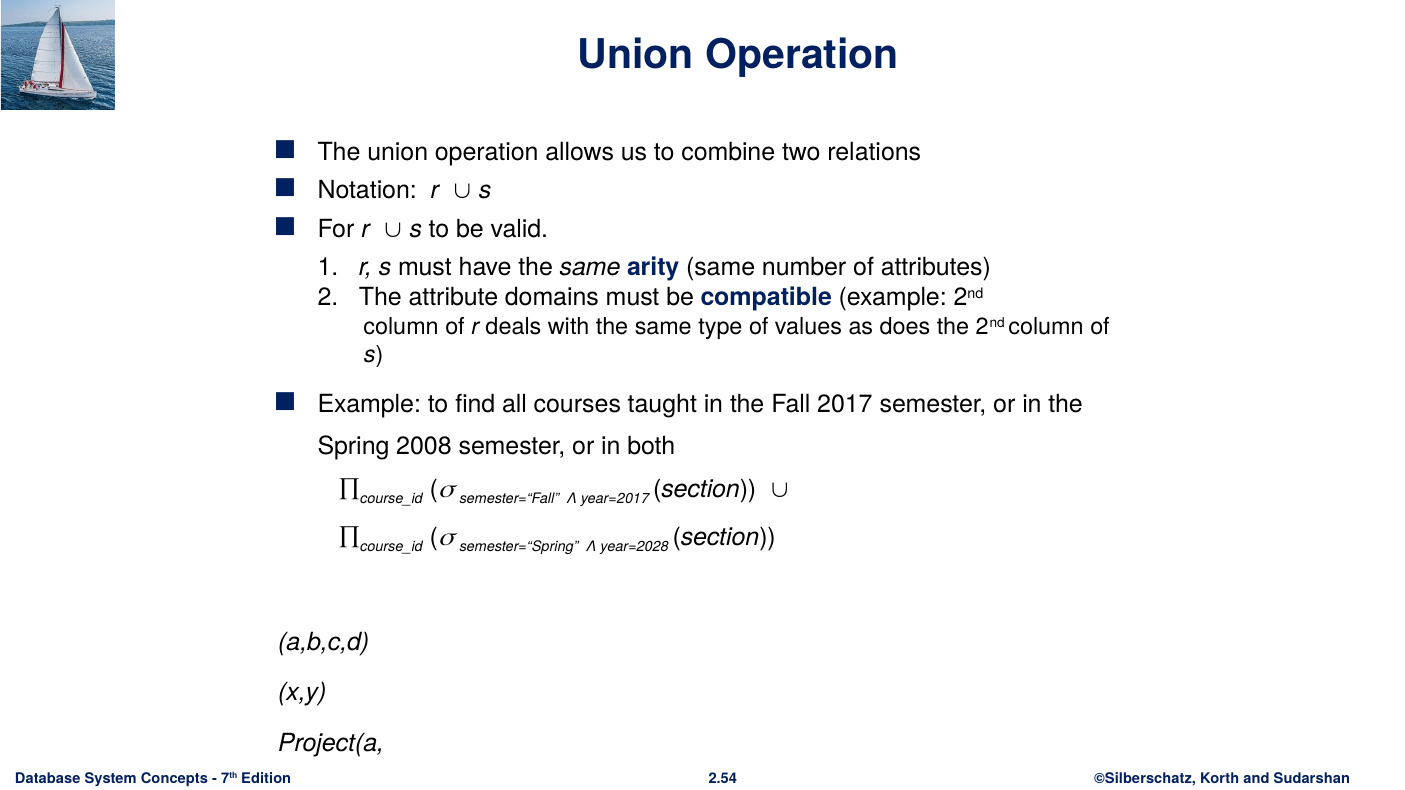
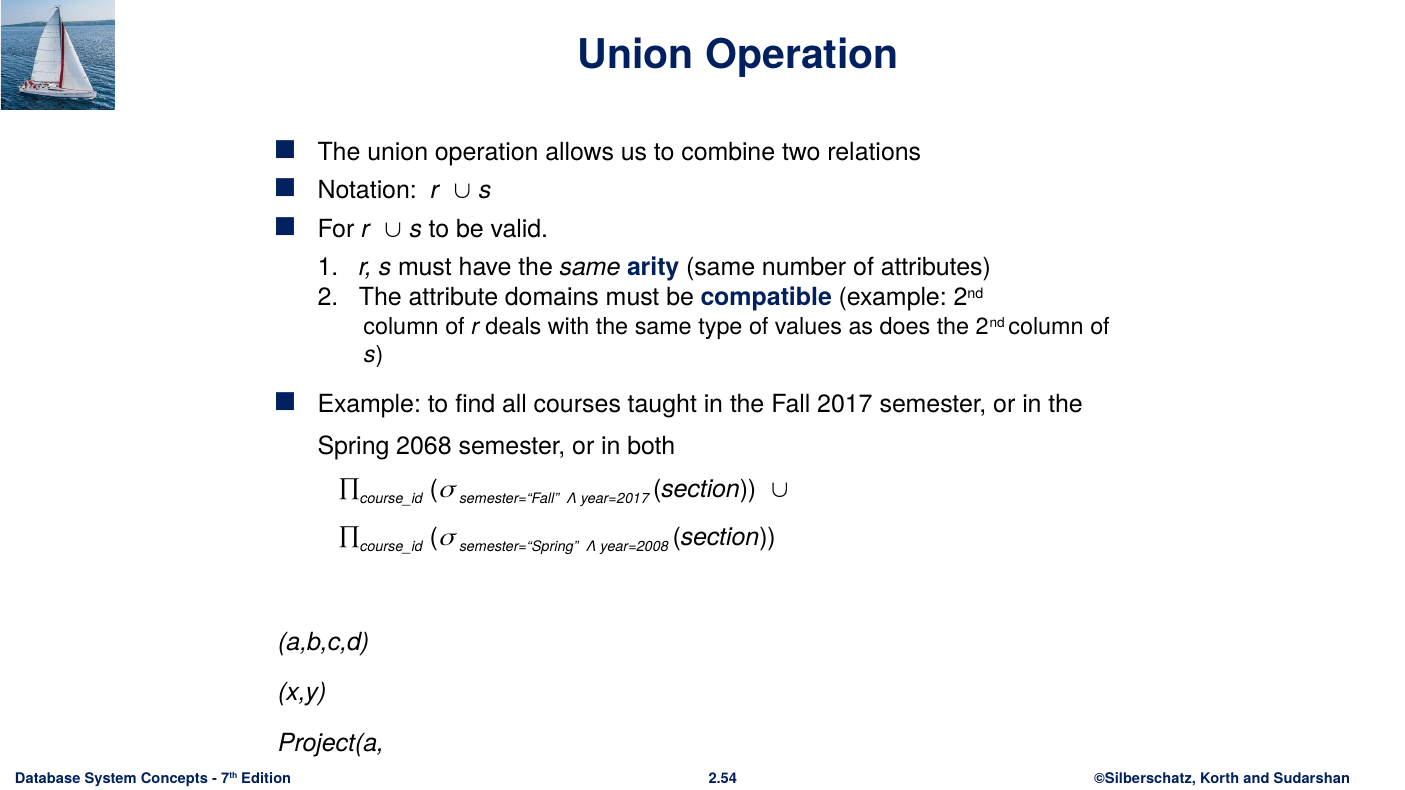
2008: 2008 -> 2068 (424, 446)
year=2028: year=2028 -> year=2008 (634, 547)
